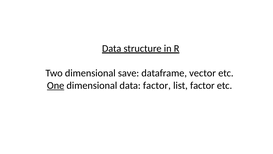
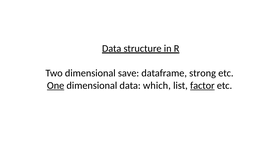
vector: vector -> strong (203, 73)
data factor: factor -> which (157, 85)
factor underline: none -> present (202, 85)
